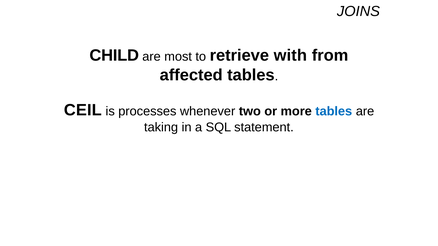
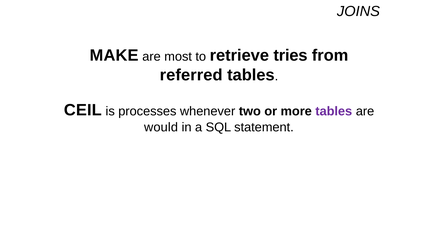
CHILD: CHILD -> MAKE (114, 55)
with: with -> tries (290, 55)
affected: affected -> referred (191, 75)
tables colour: blue -> purple (334, 111)
taking: taking -> would (161, 127)
